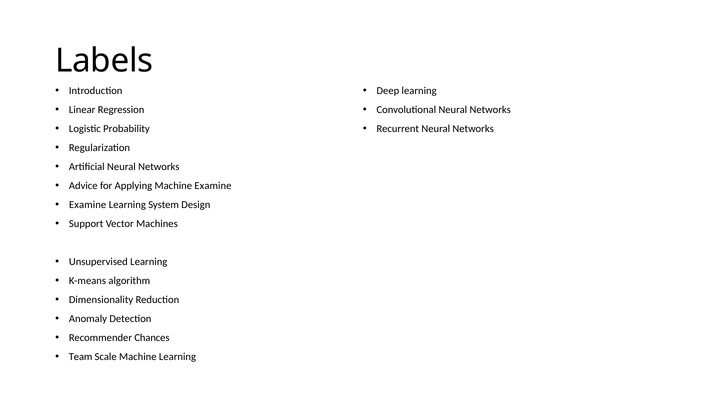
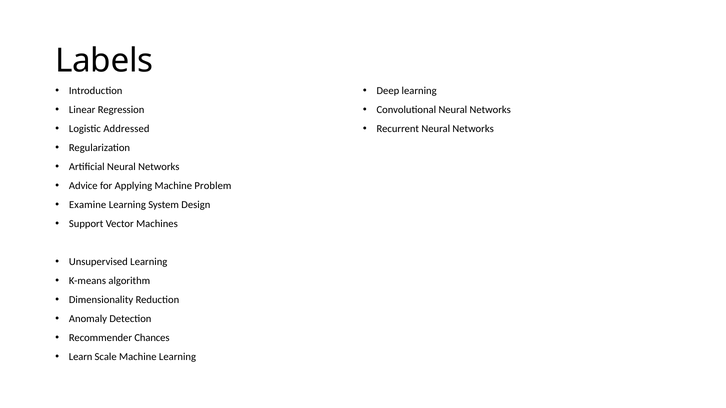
Probability: Probability -> Addressed (126, 129)
Machine Examine: Examine -> Problem (213, 186)
Team: Team -> Learn (81, 357)
